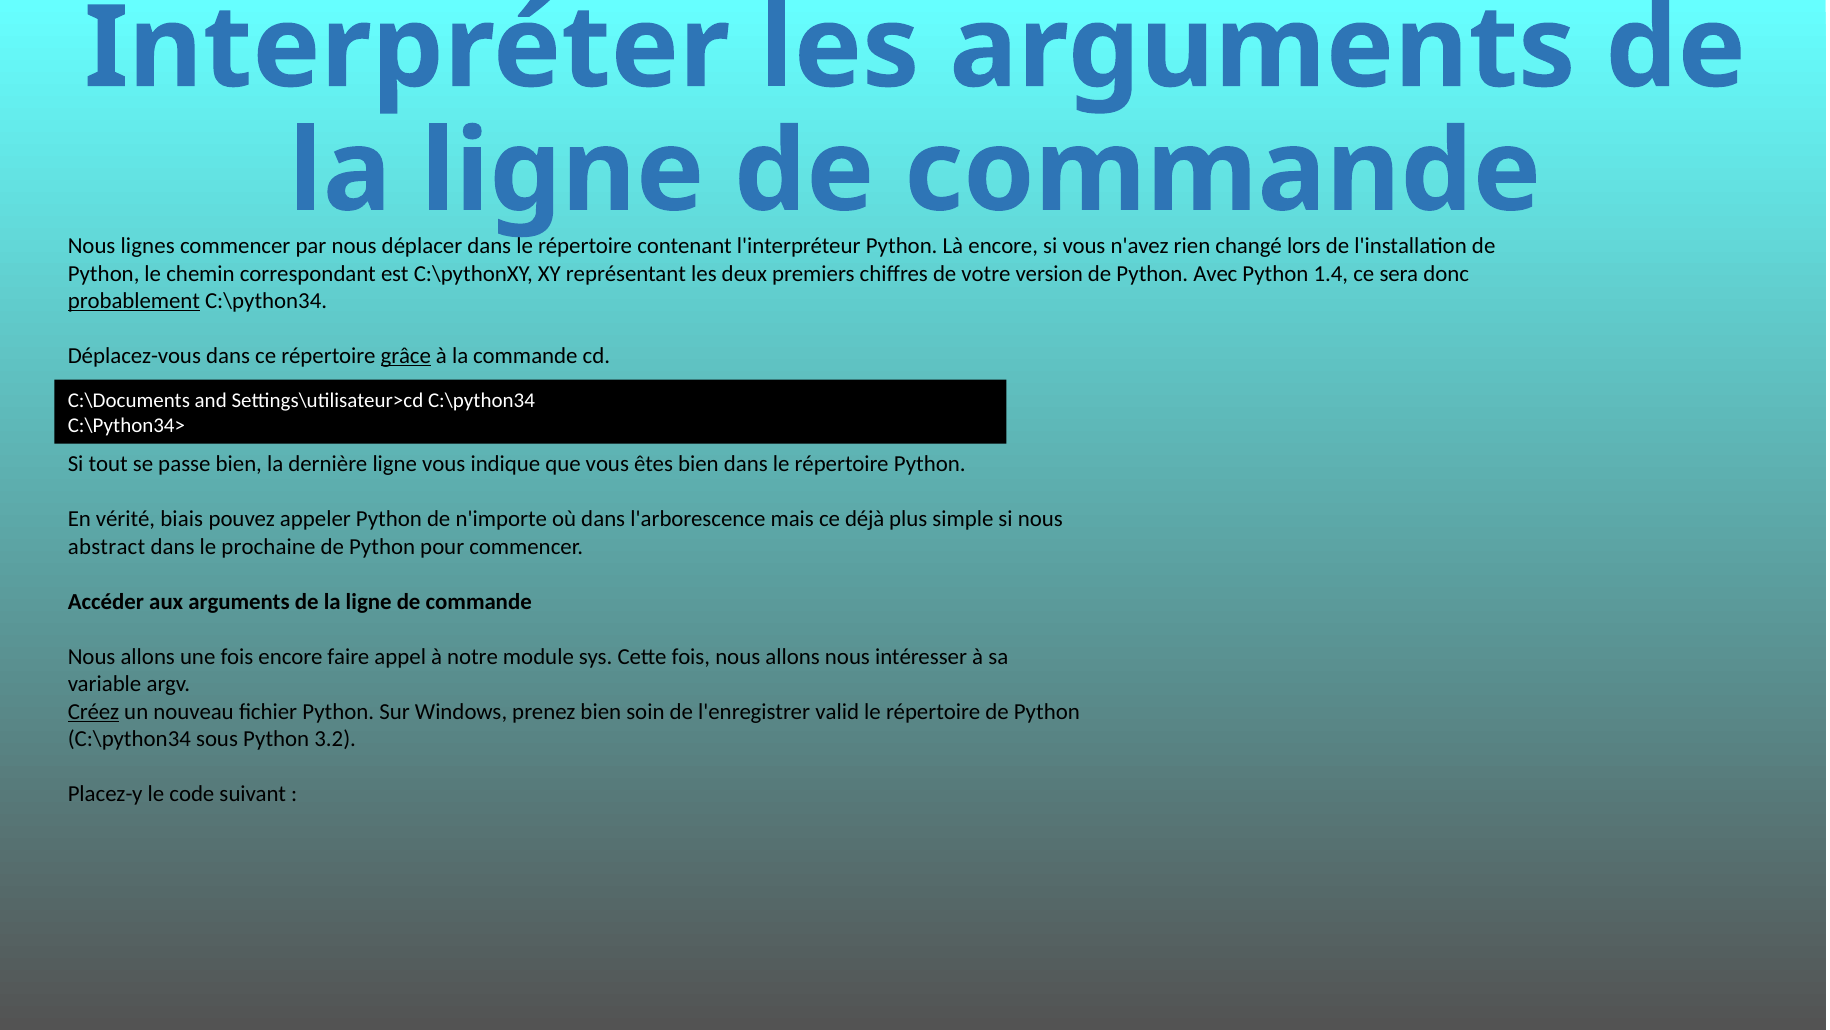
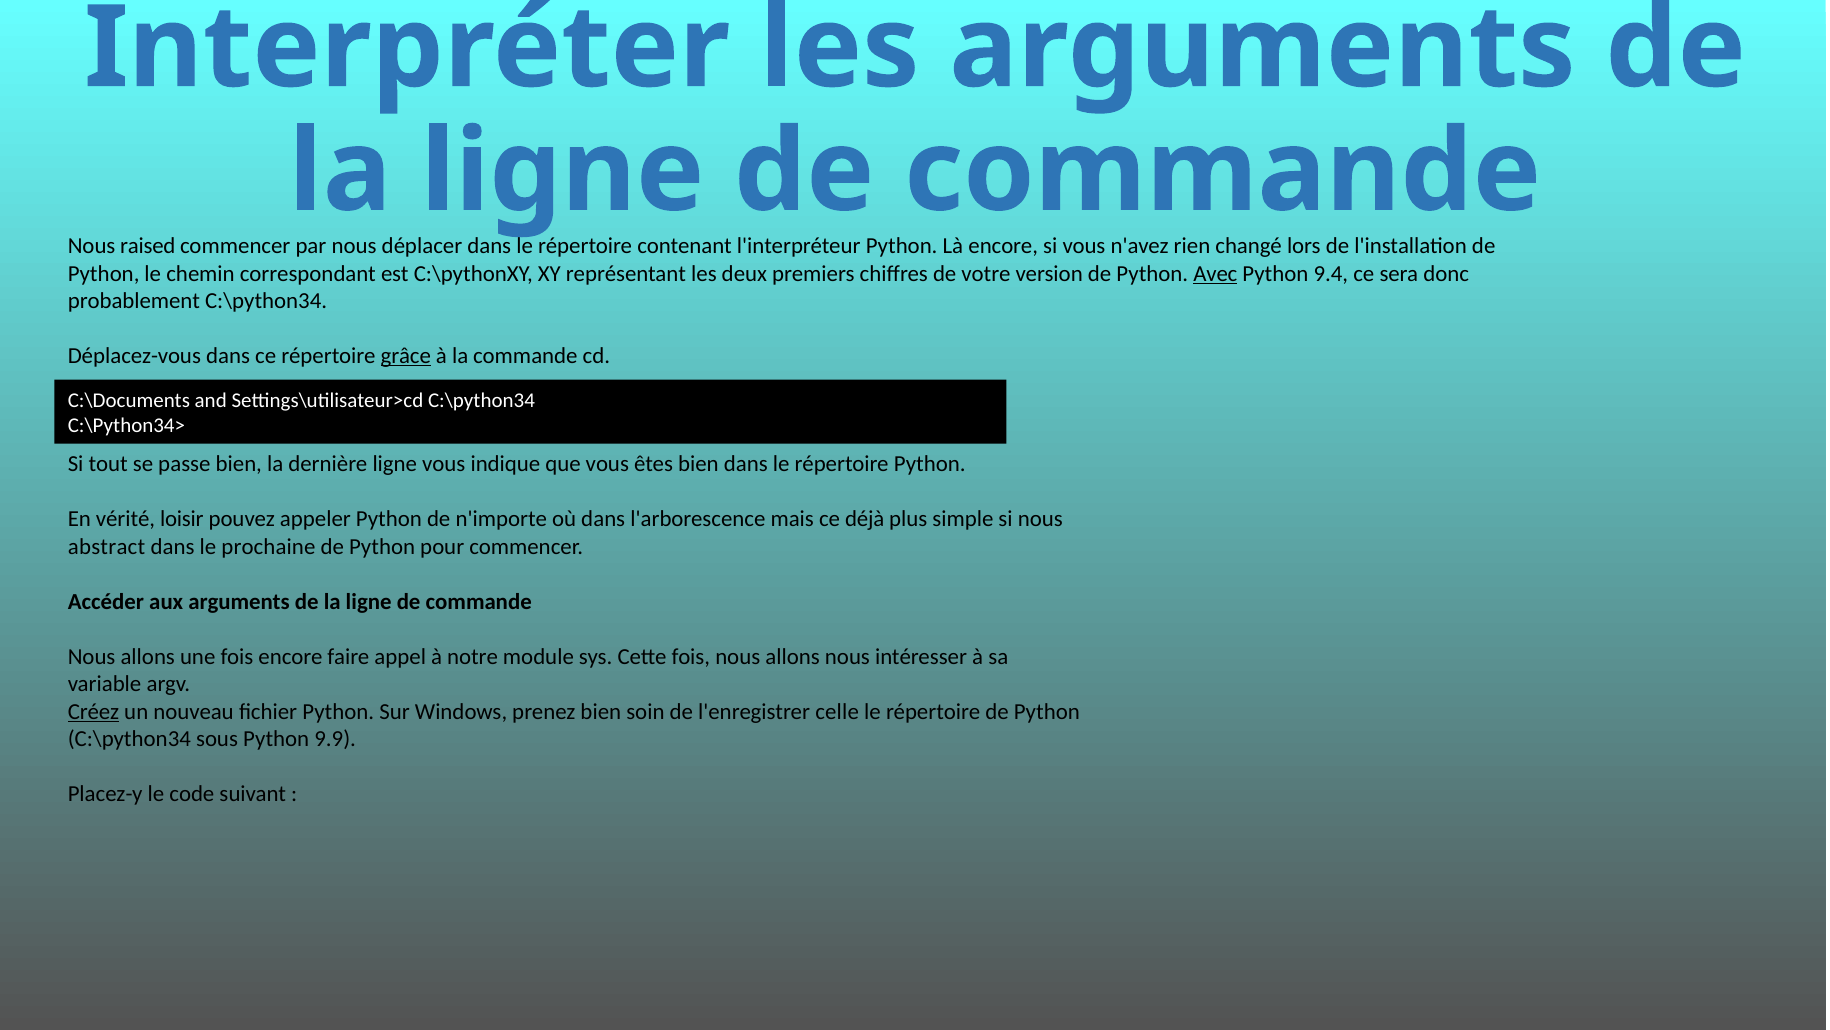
lignes: lignes -> raised (148, 246)
Avec underline: none -> present (1215, 273)
1.4: 1.4 -> 9.4 (1331, 273)
probablement underline: present -> none (134, 301)
biais: biais -> loisir (182, 519)
valid: valid -> celle (837, 711)
3.2: 3.2 -> 9.9 (335, 739)
